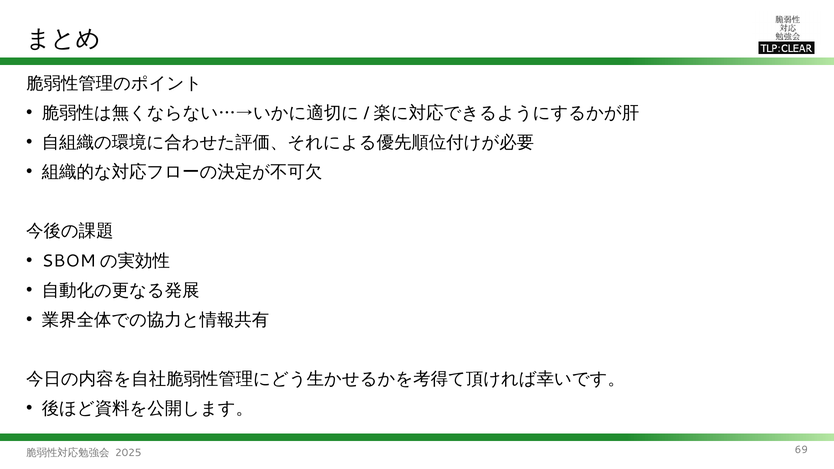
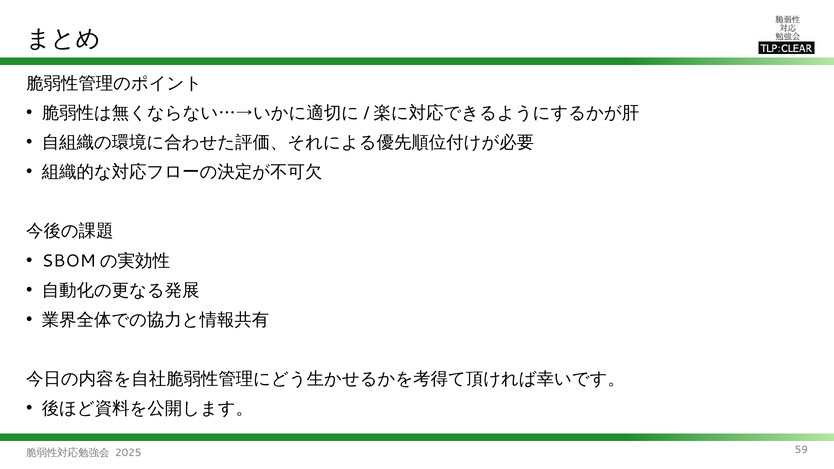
69: 69 -> 59 (801, 450)
